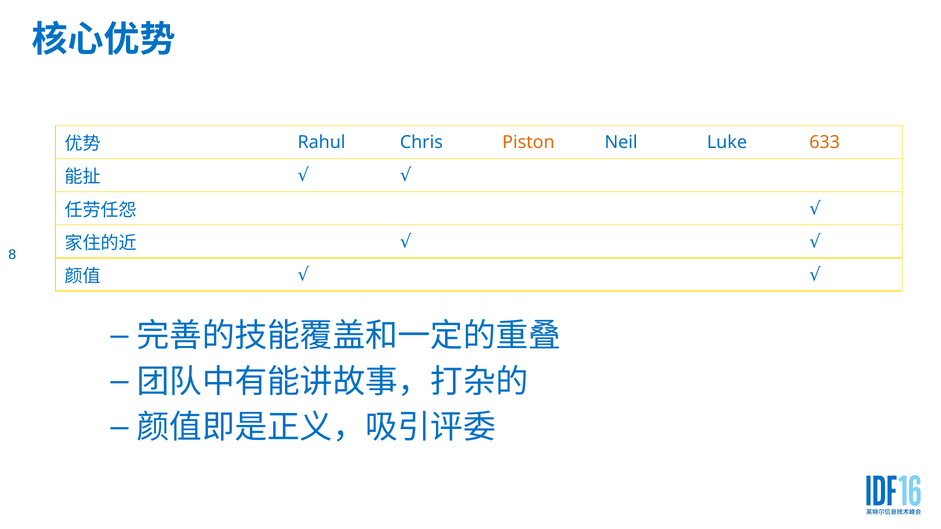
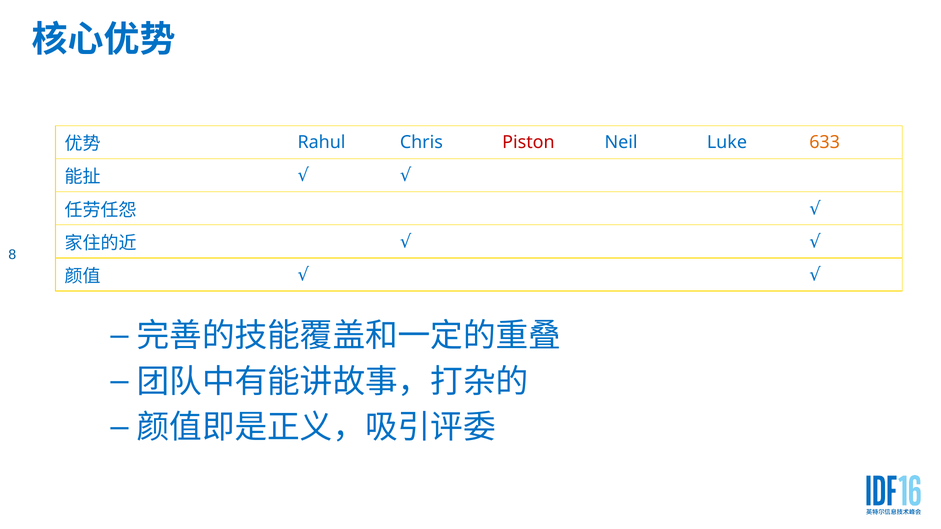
Piston colour: orange -> red (528, 143)
